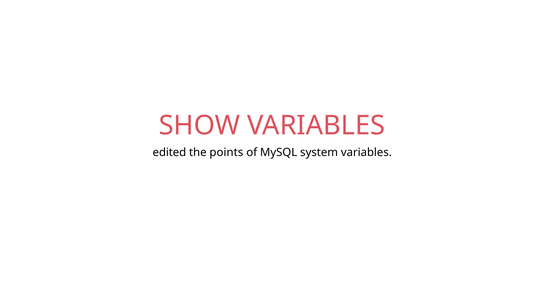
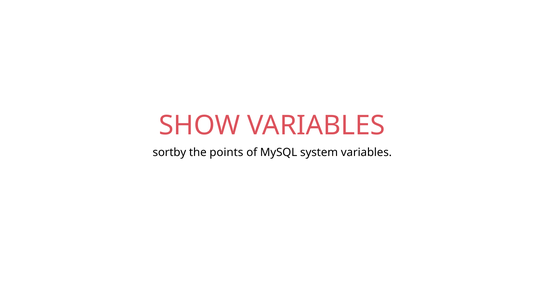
edited: edited -> sortby (169, 152)
